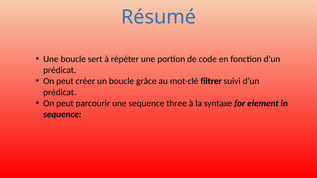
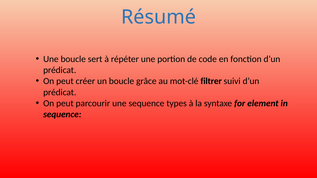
three: three -> types (177, 104)
